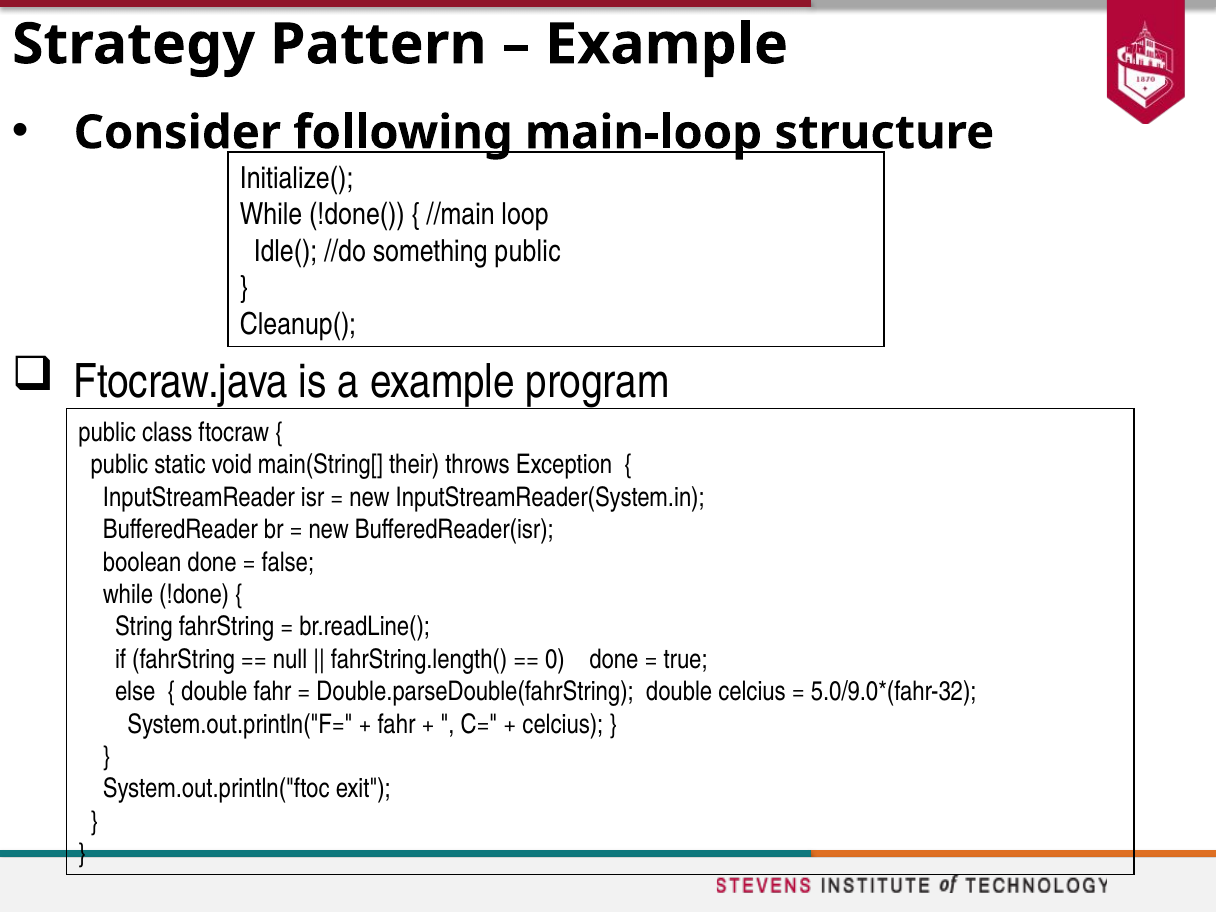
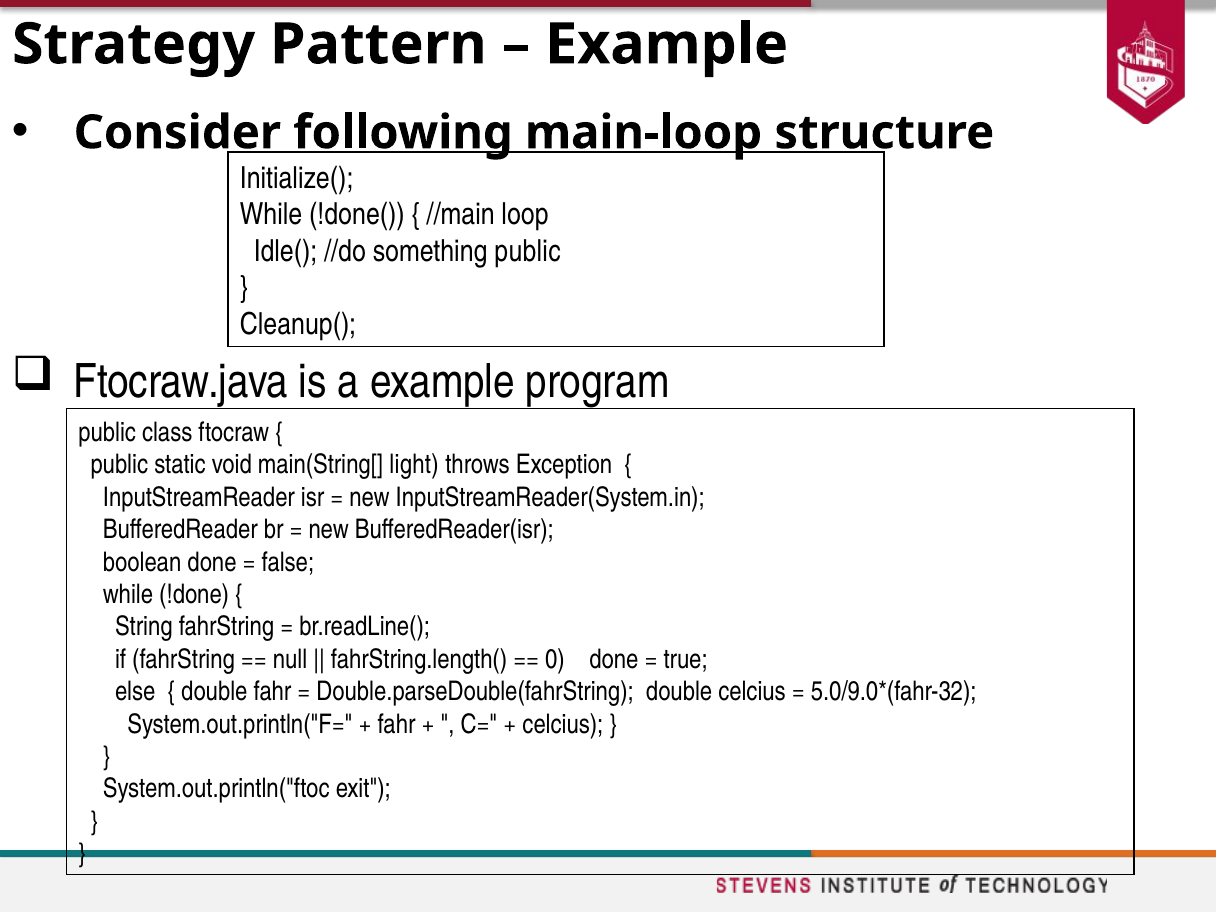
their: their -> light (414, 465)
